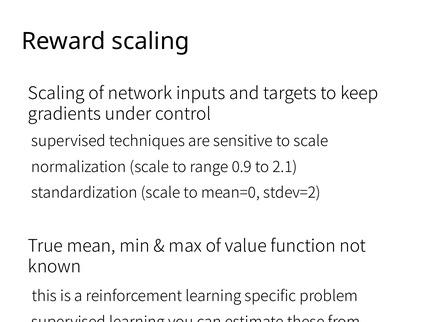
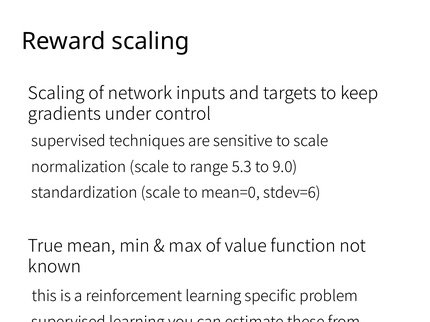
0.9: 0.9 -> 5.3 (242, 167)
2.1: 2.1 -> 9.0 (285, 167)
stdev=2: stdev=2 -> stdev=6 (292, 193)
